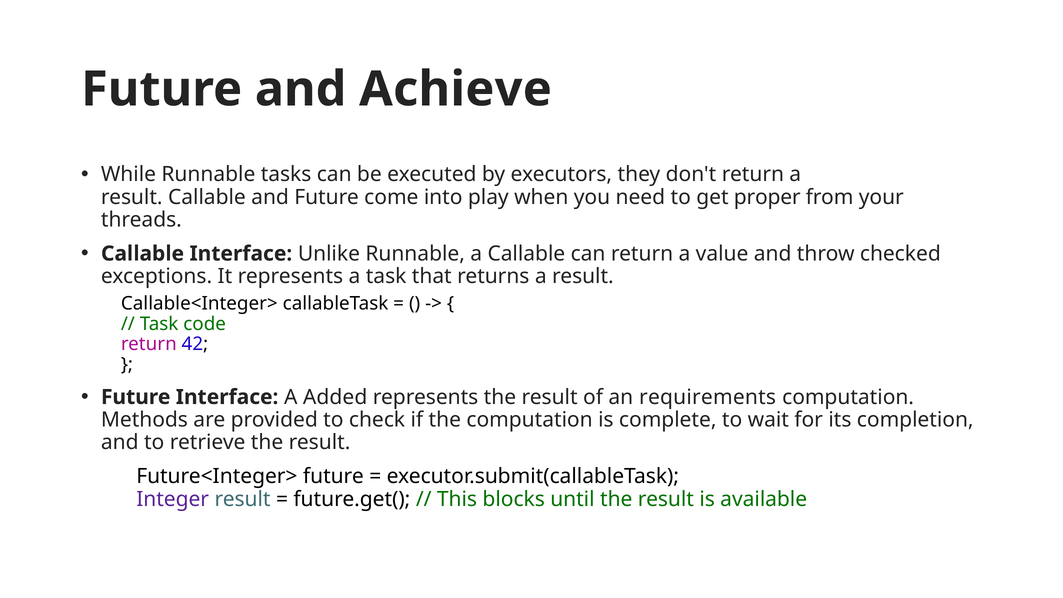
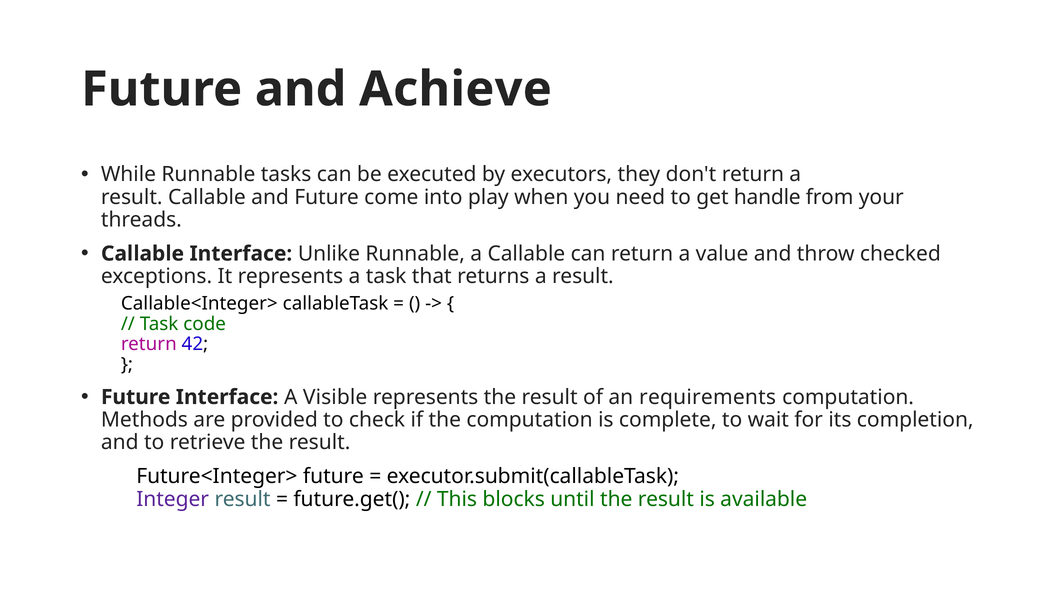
proper: proper -> handle (767, 197)
Added: Added -> Visible (335, 397)
